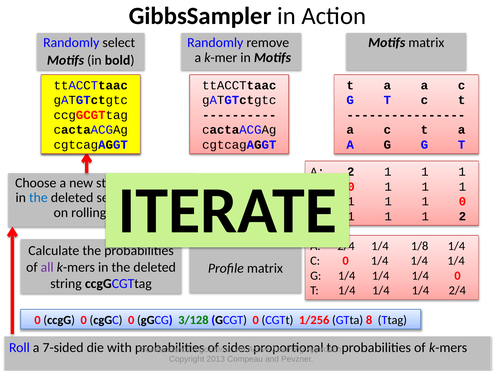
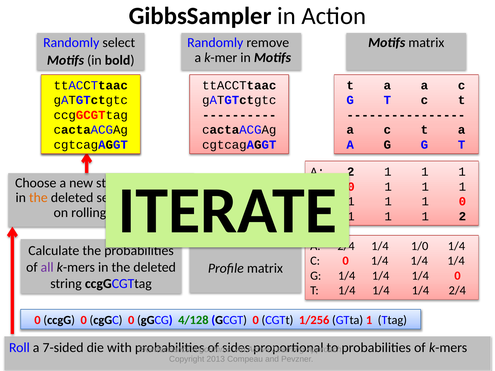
the colour: blue -> orange (38, 198)
1/8: 1/8 -> 1/0 (420, 246)
3/128: 3/128 -> 4/128 (193, 320)
GTta 8: 8 -> 1 (369, 320)
